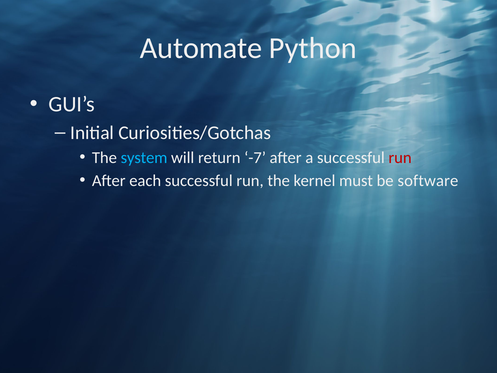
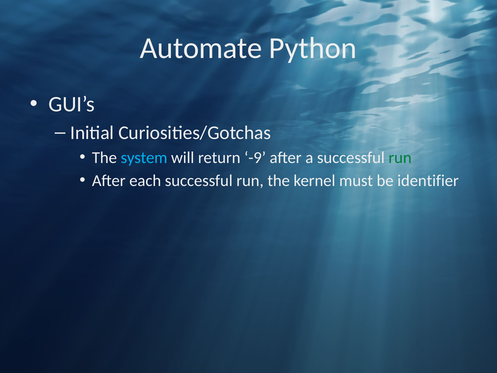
-7: -7 -> -9 (255, 157)
run colour: red -> green (400, 157)
software: software -> identifier (428, 181)
